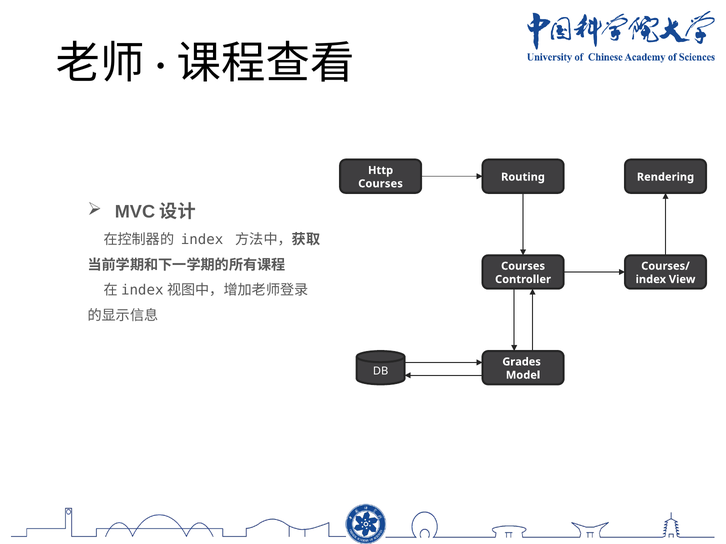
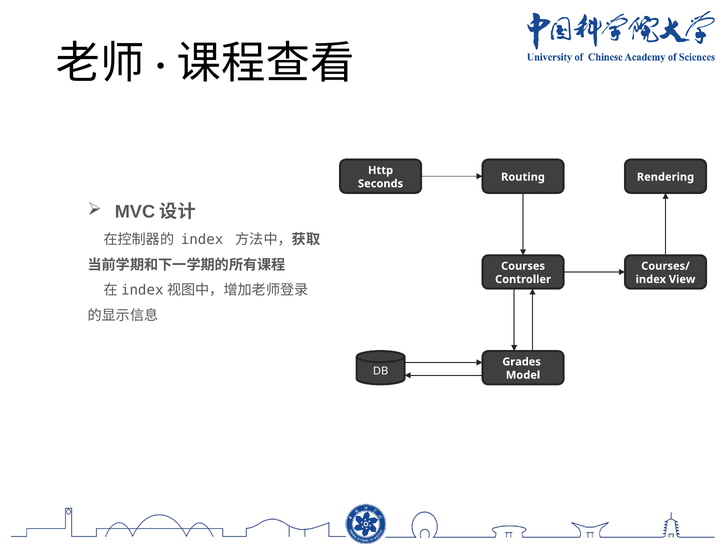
Courses: Courses -> Seconds (381, 184)
